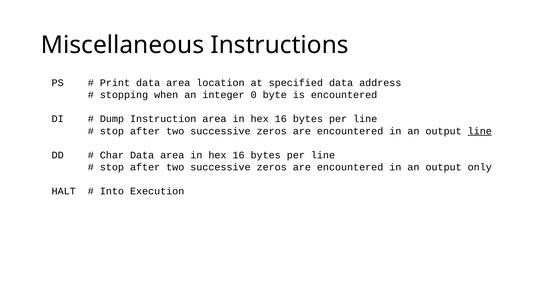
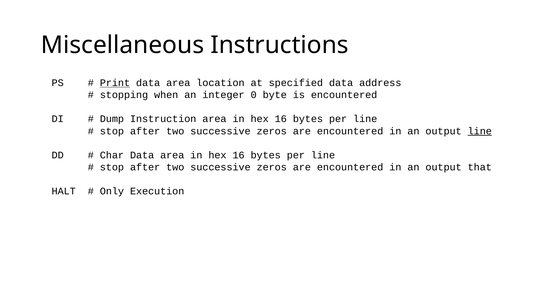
Print underline: none -> present (115, 83)
only: only -> that (480, 167)
Into: Into -> Only (112, 192)
